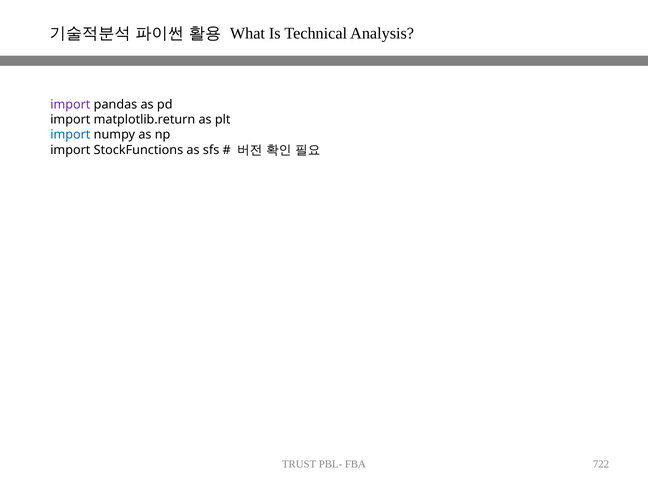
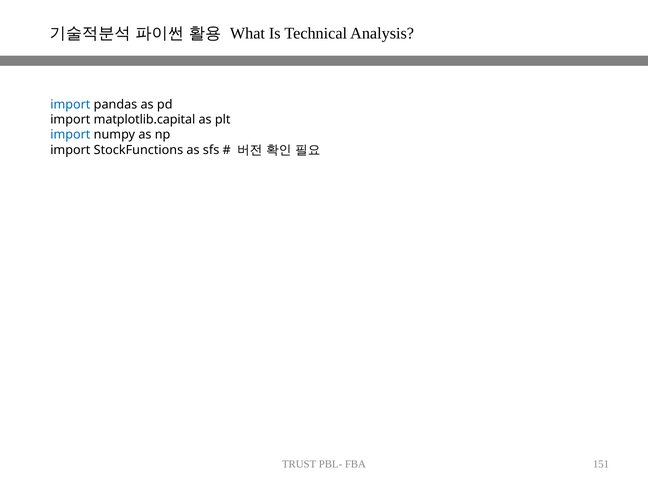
import colour: purple -> blue (70, 105)
matplotlib.return: matplotlib.return -> matplotlib.capital (145, 120)
722: 722 -> 151 (601, 464)
